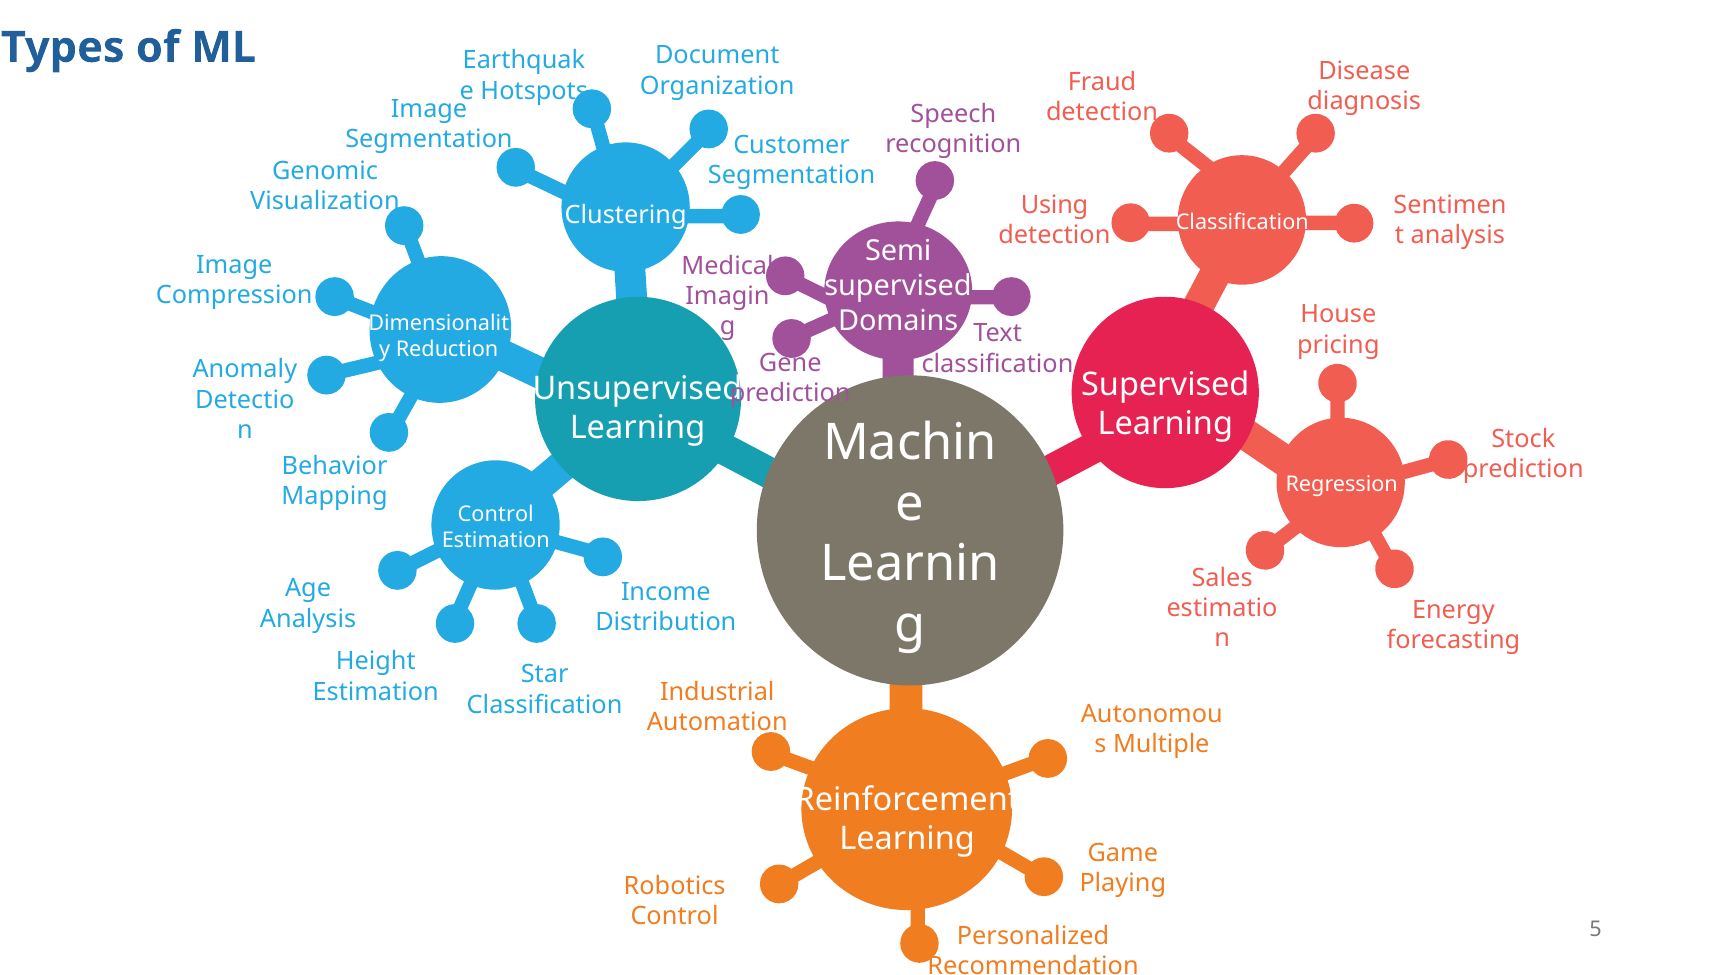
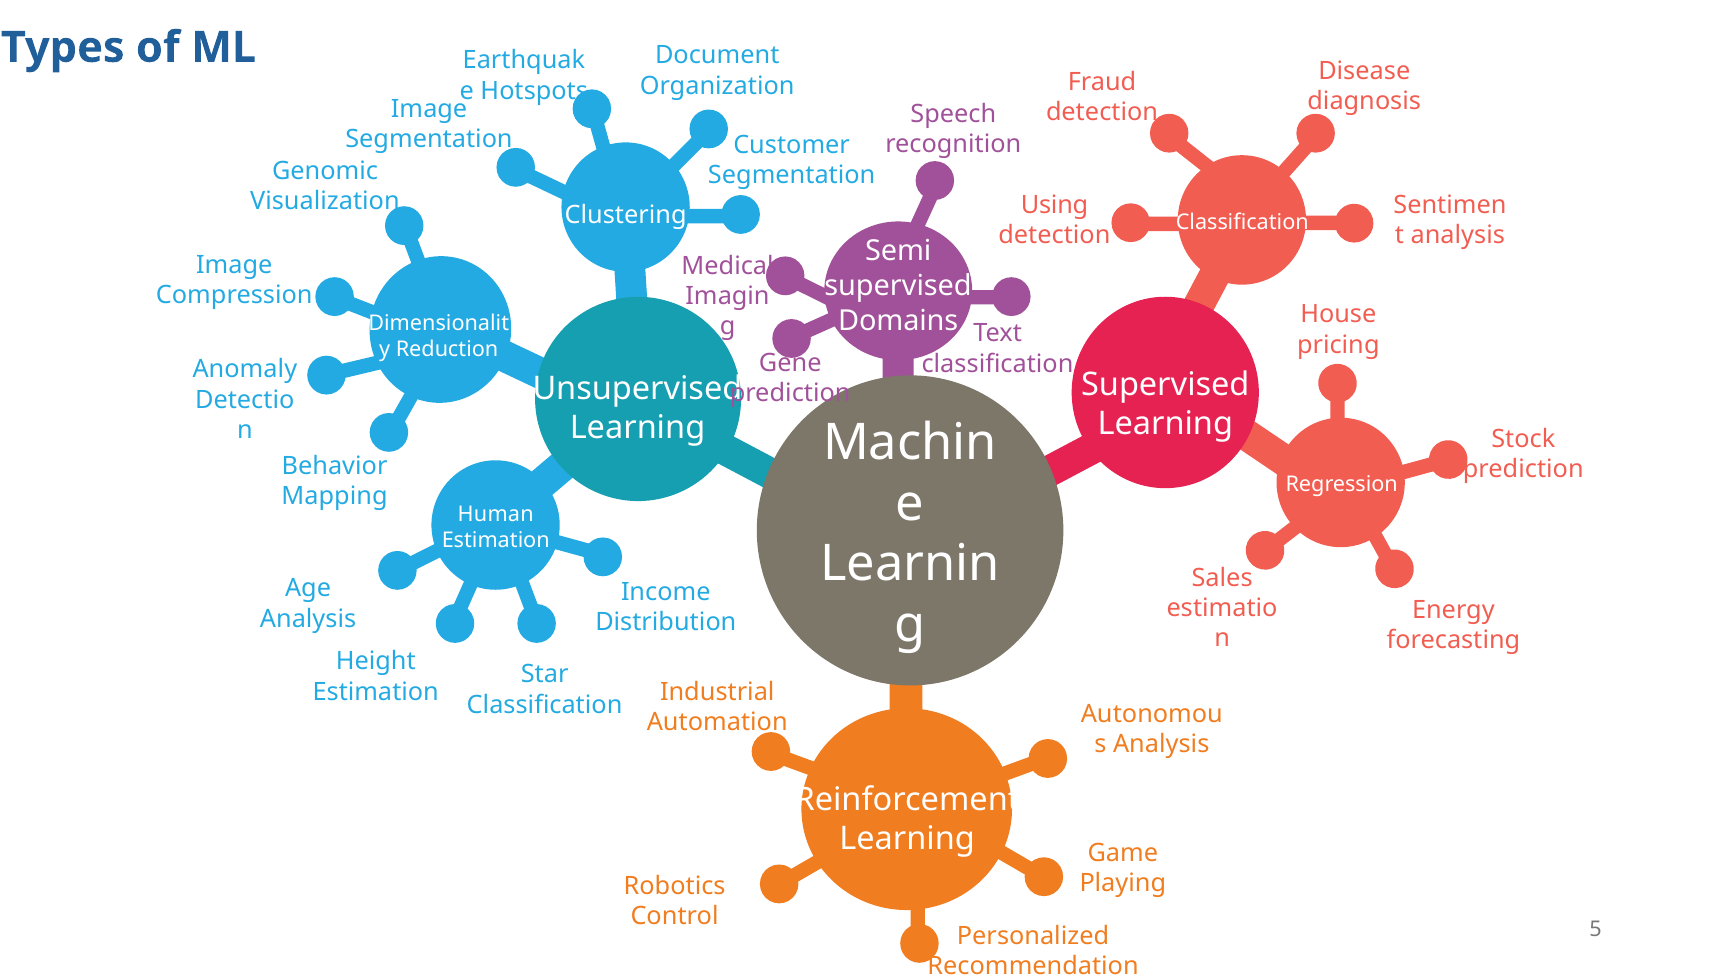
Control: Control -> Human (496, 515)
Multiple: Multiple -> Analysis (1161, 744)
